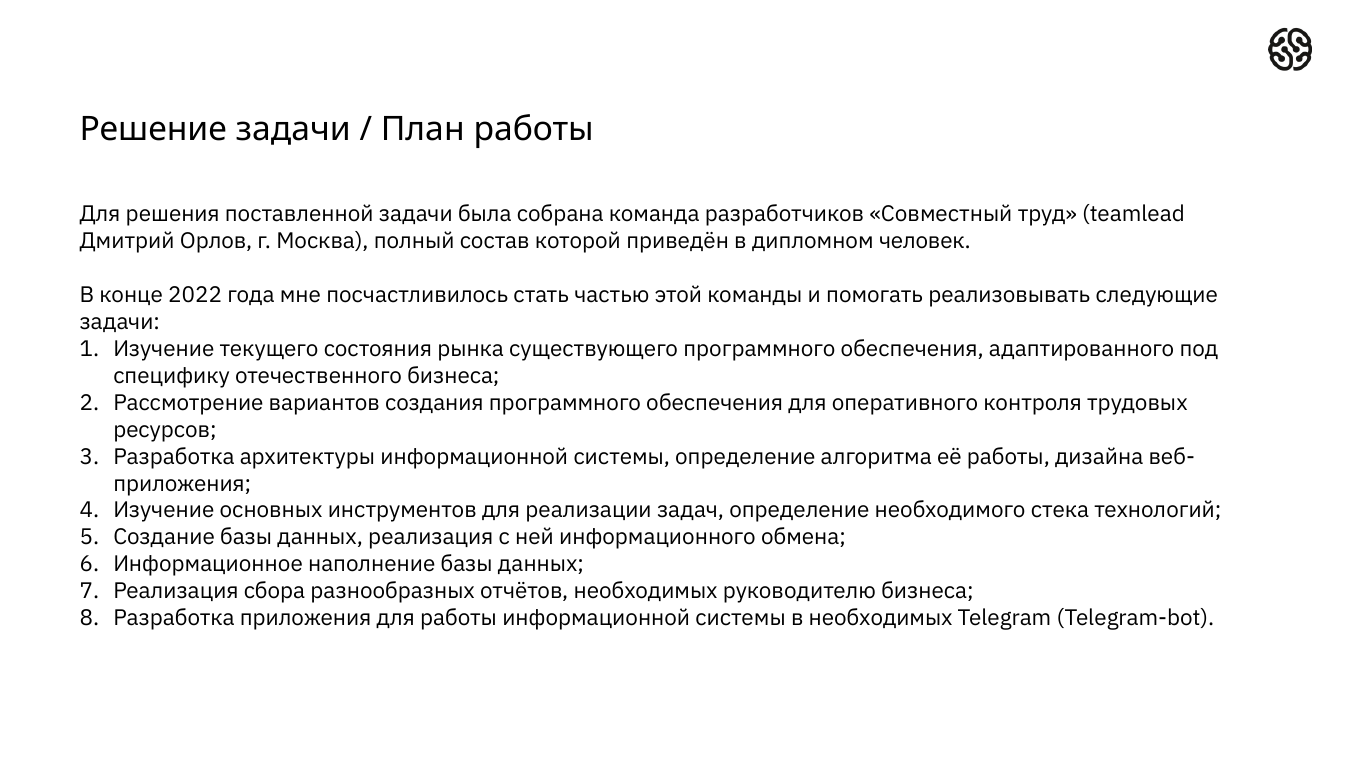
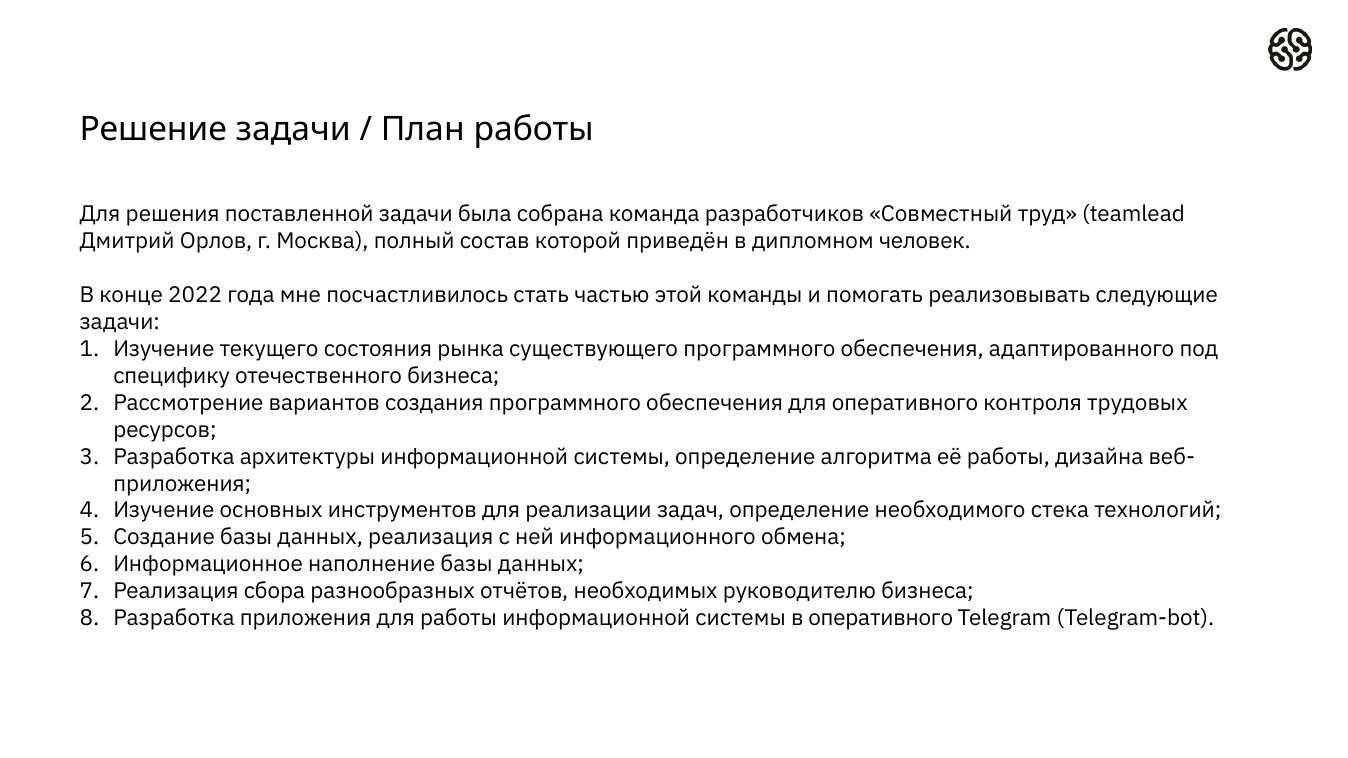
в необходимых: необходимых -> оперативного (881, 619)
